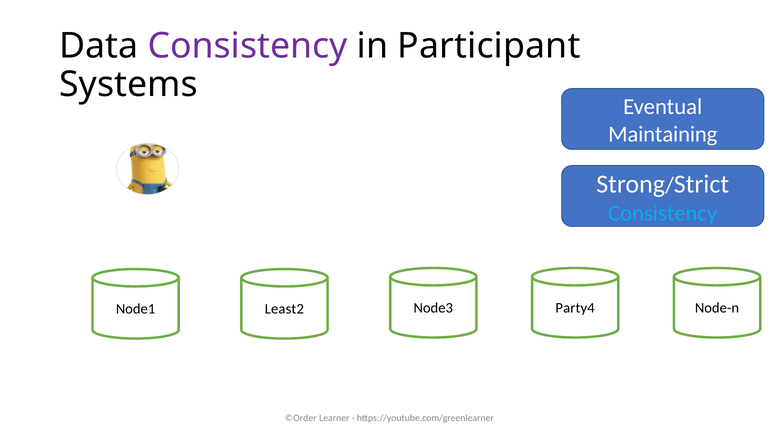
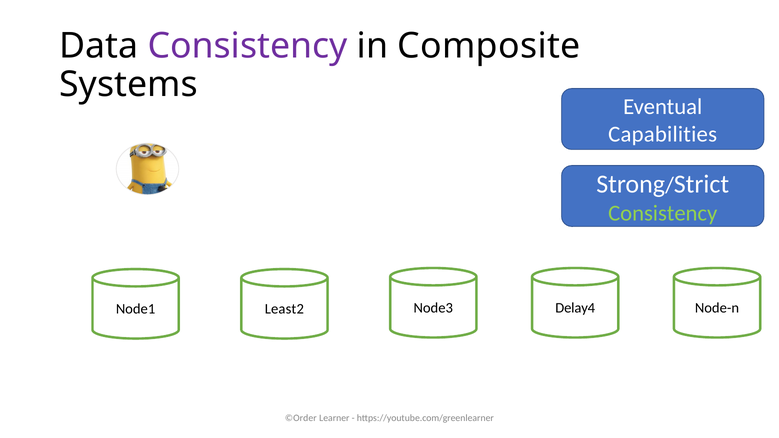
Participant: Participant -> Composite (489, 46)
Maintaining: Maintaining -> Capabilities (663, 134)
Consistency colour: light blue -> light green (663, 213)
Party4: Party4 -> Delay4 (575, 308)
